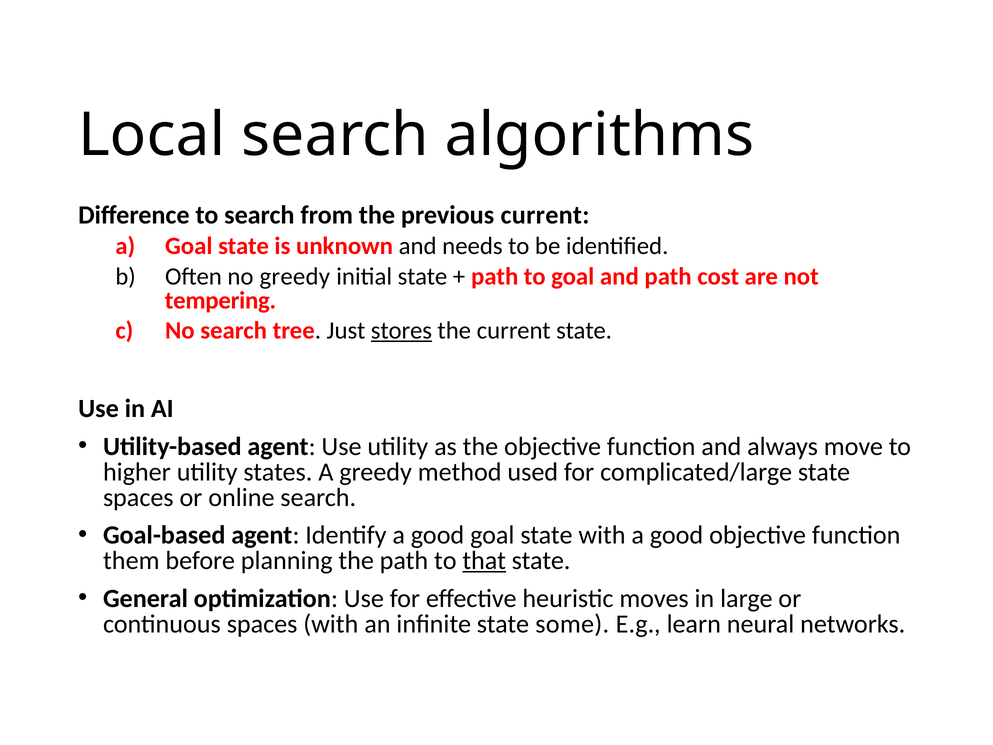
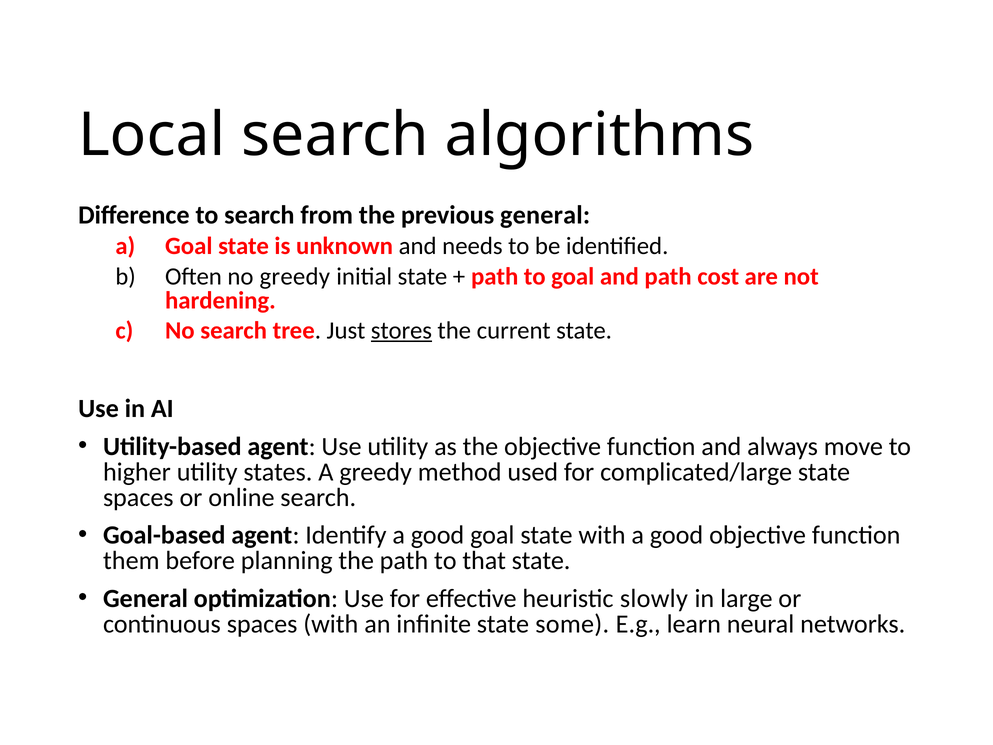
previous current: current -> general (545, 215)
tempering: tempering -> hardening (220, 300)
that underline: present -> none (484, 560)
moves: moves -> slowly (654, 598)
